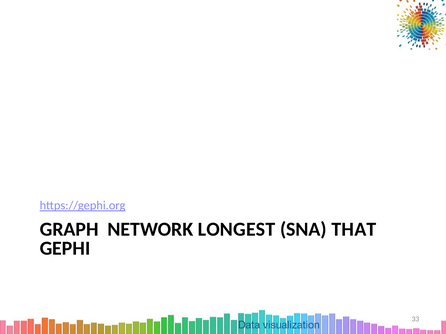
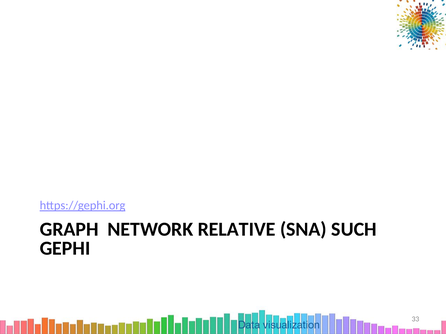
LONGEST: LONGEST -> RELATIVE (237, 230)
THAT: THAT -> SUCH (354, 230)
